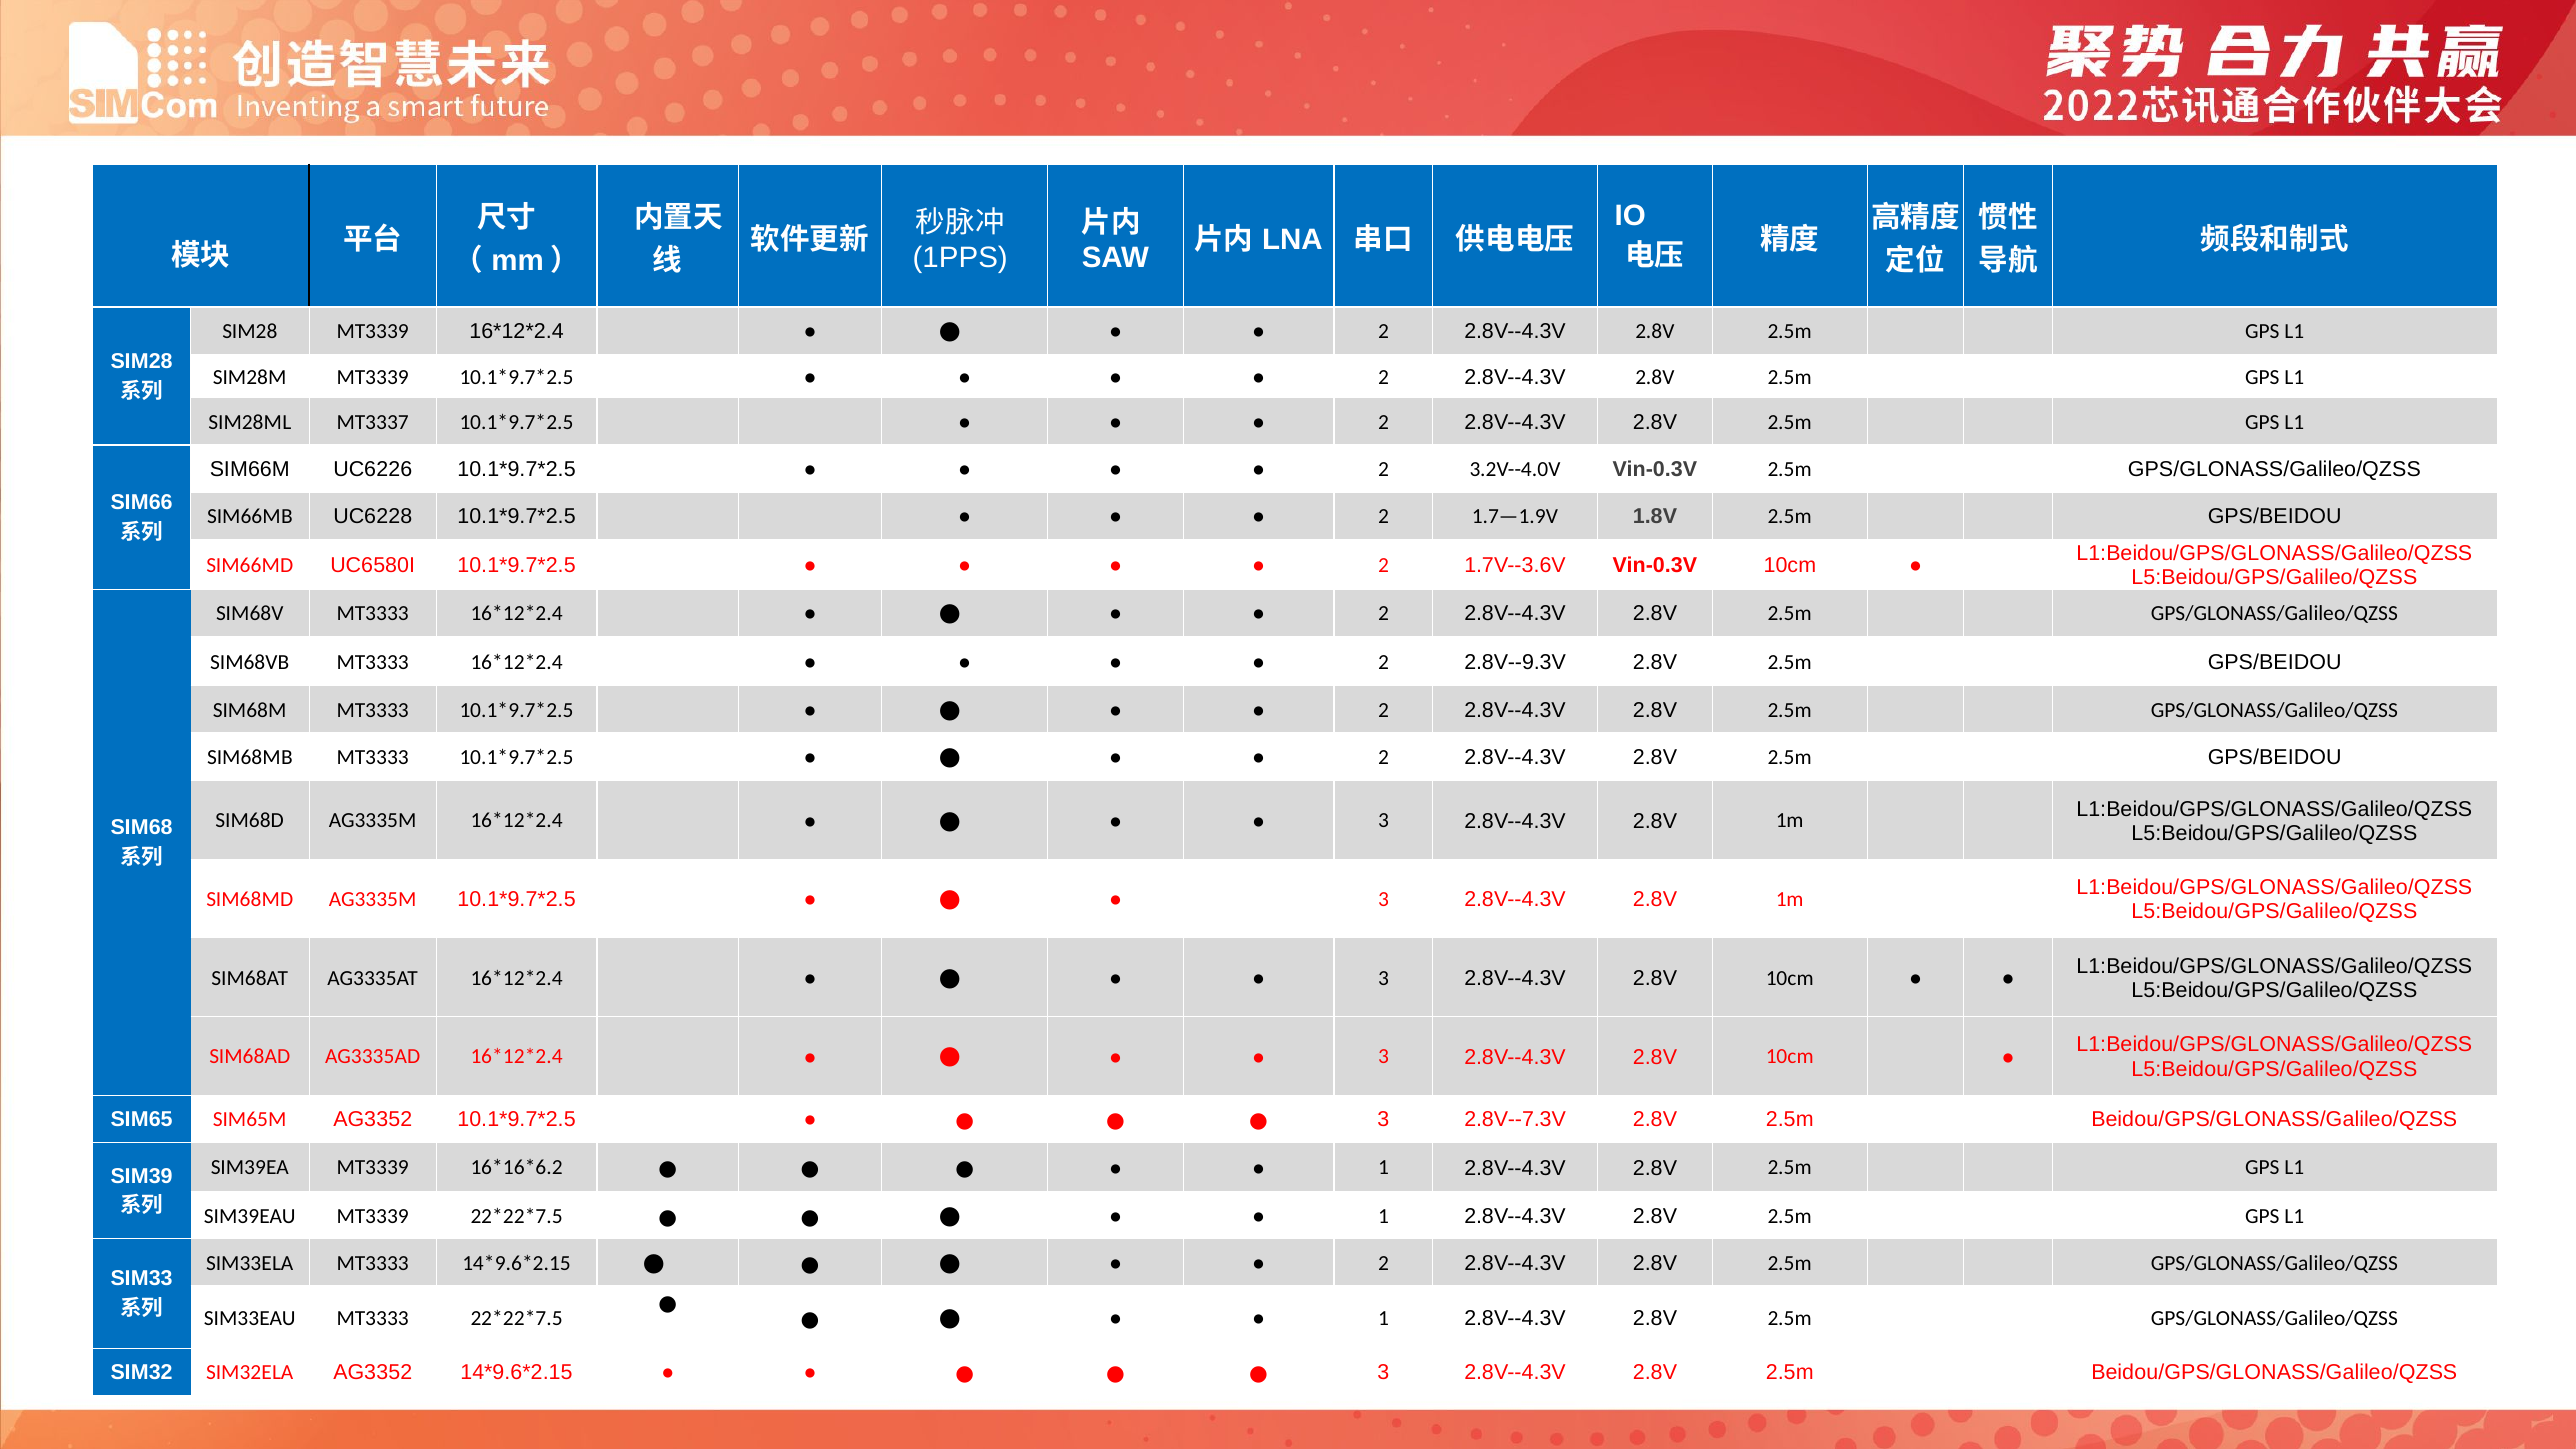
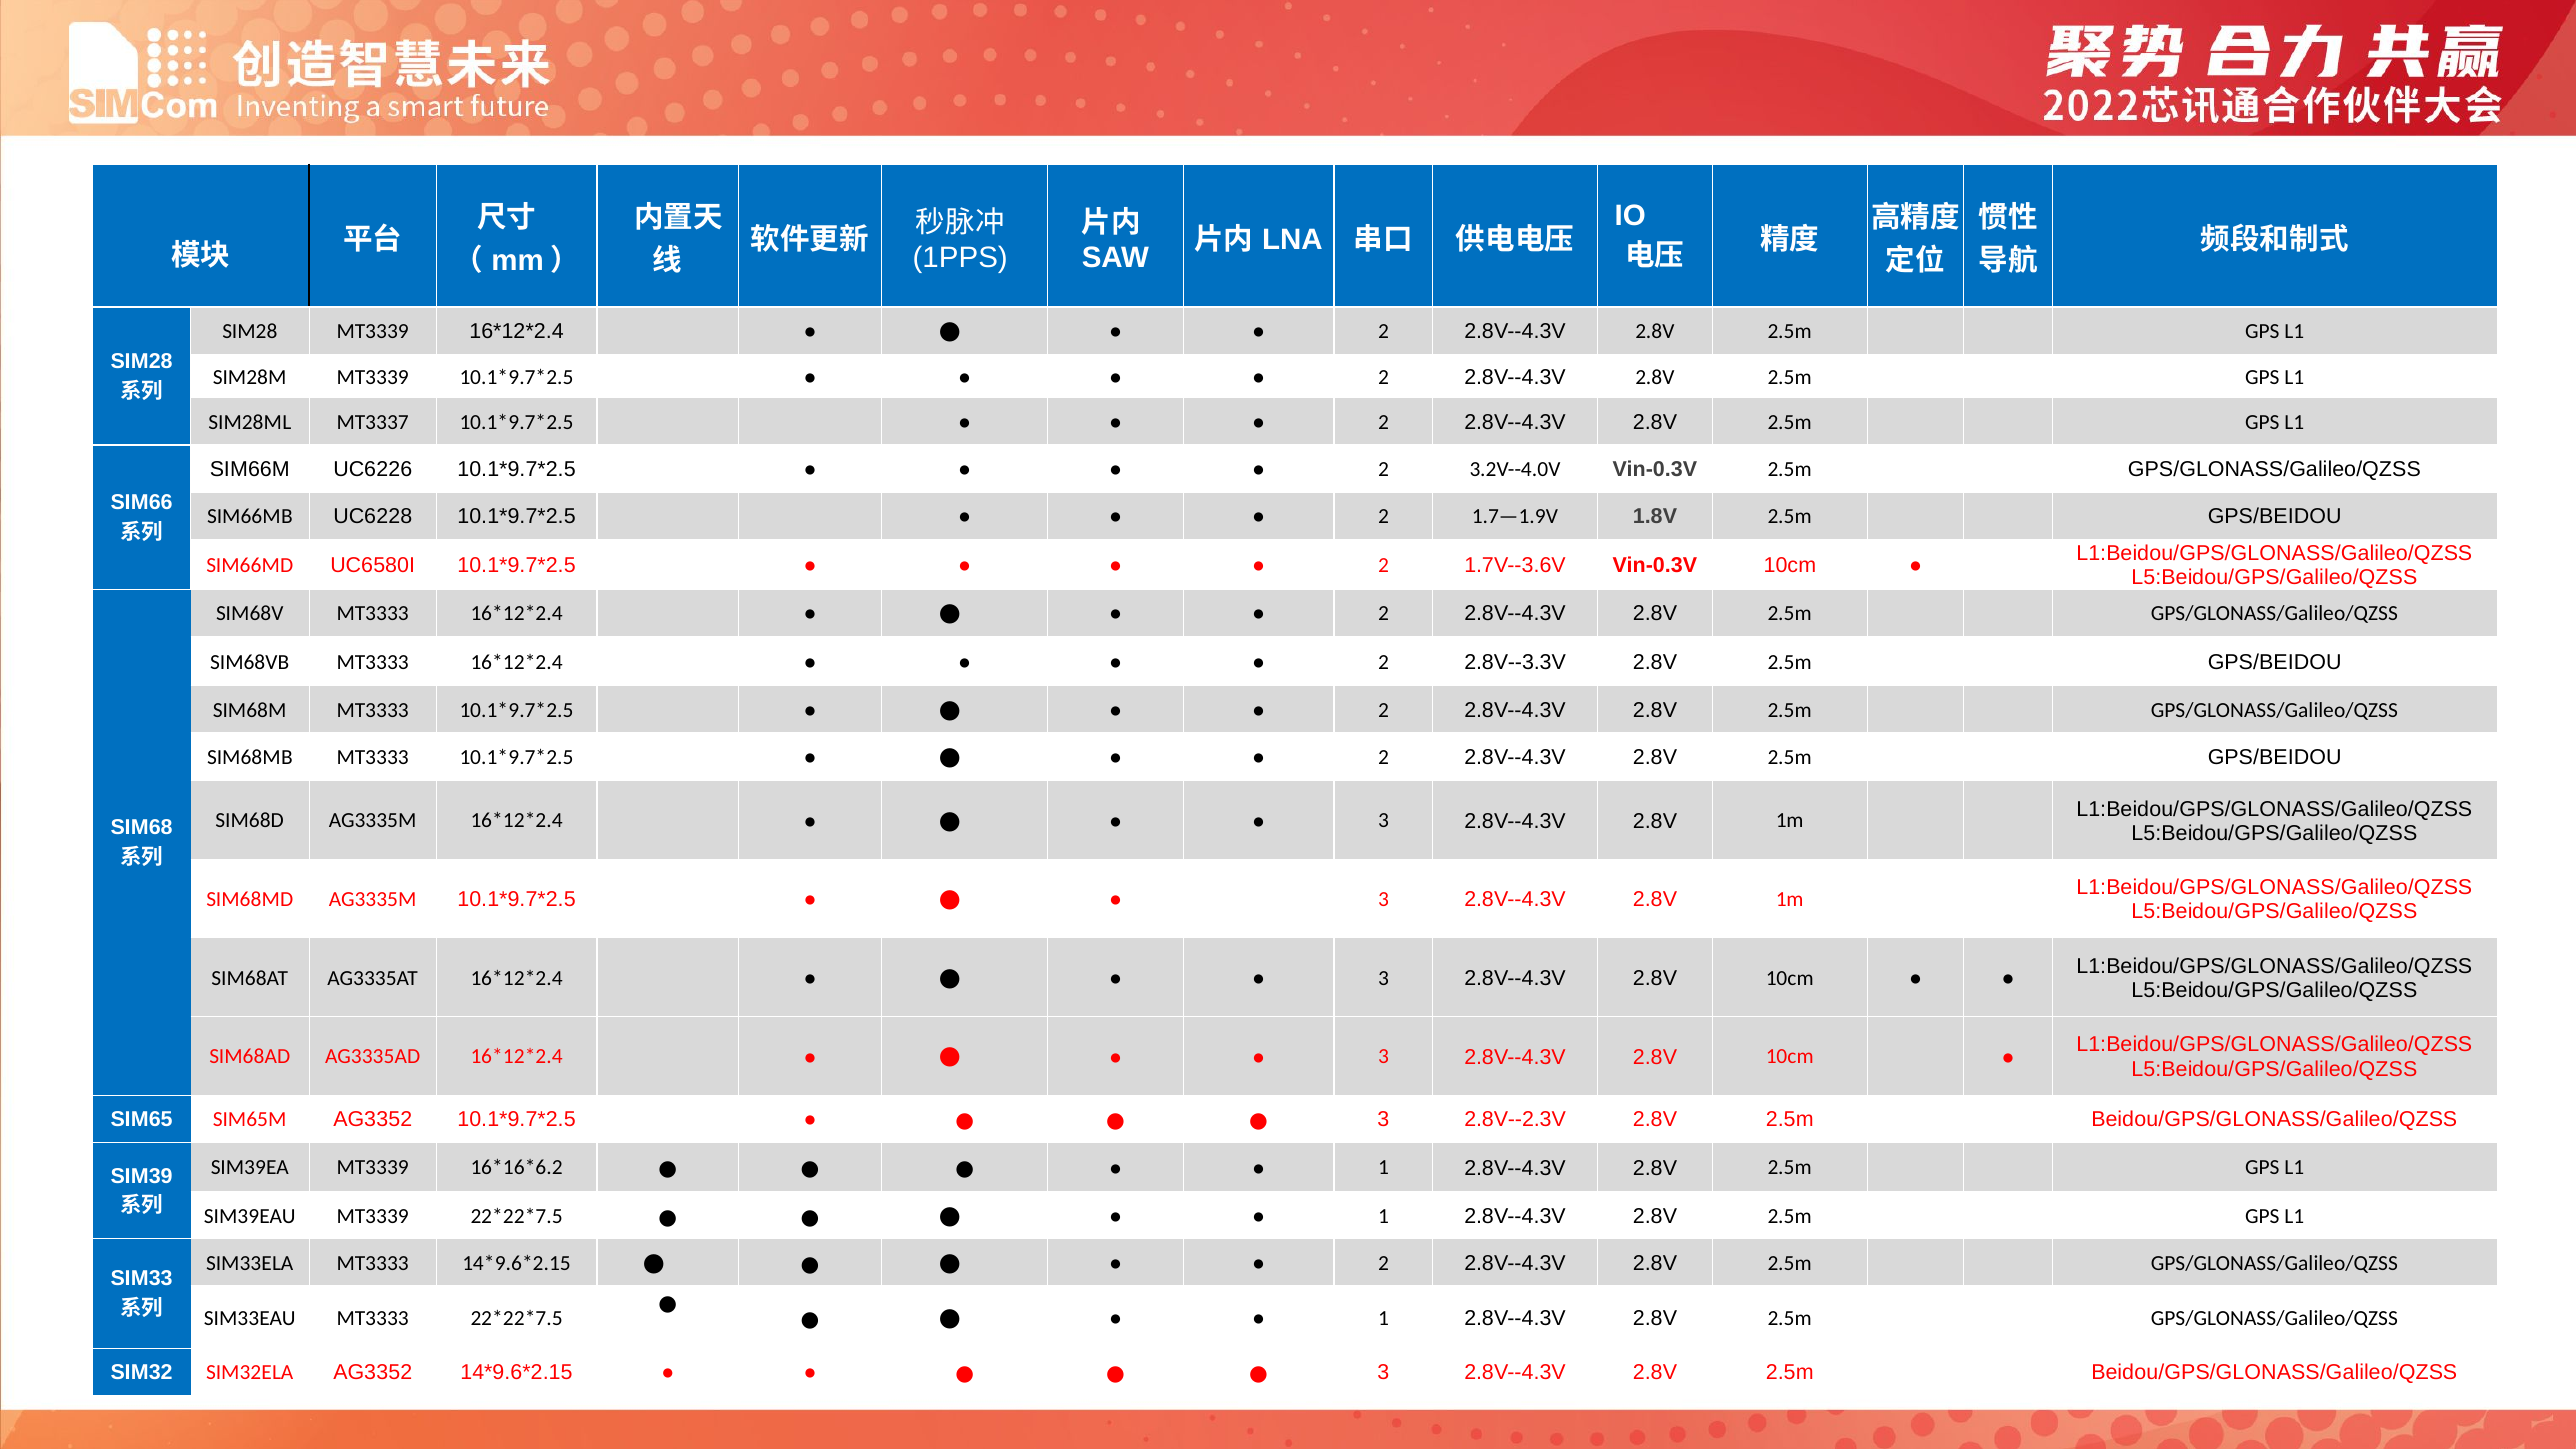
2.8V--9.3V: 2.8V--9.3V -> 2.8V--3.3V (1515, 662)
2.8V--7.3V: 2.8V--7.3V -> 2.8V--2.3V (1515, 1120)
